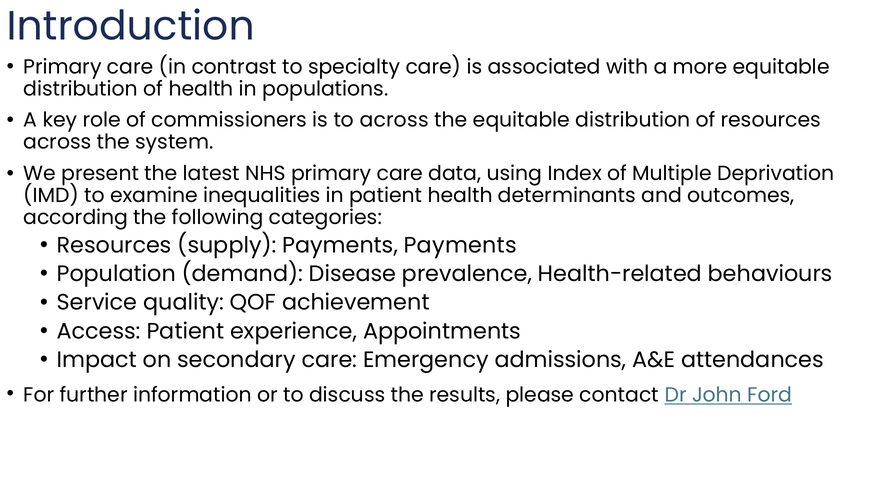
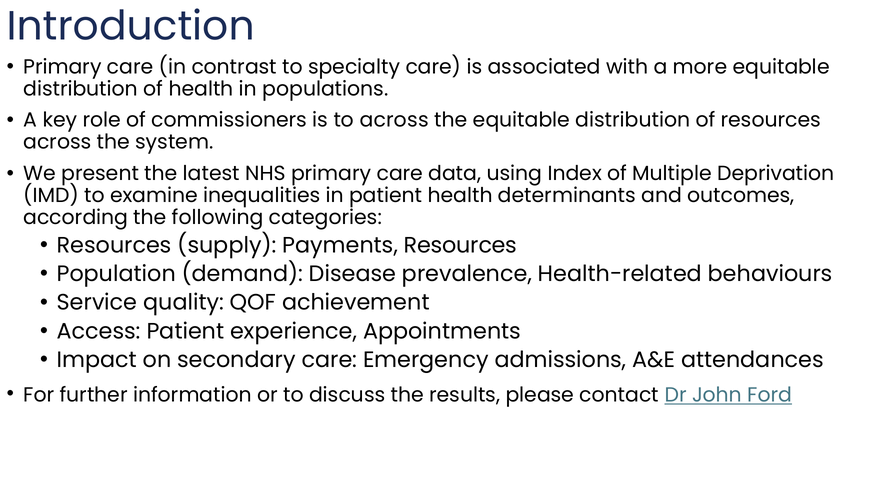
Payments Payments: Payments -> Resources (460, 245)
